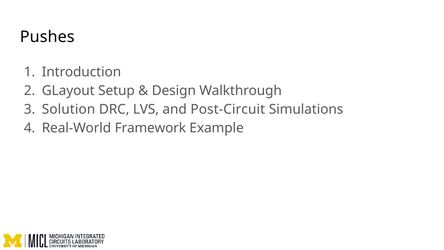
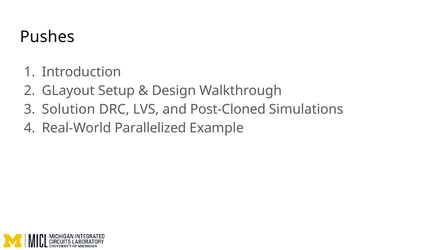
Post-Circuit: Post-Circuit -> Post-Cloned (228, 109)
Framework: Framework -> Parallelized (150, 128)
